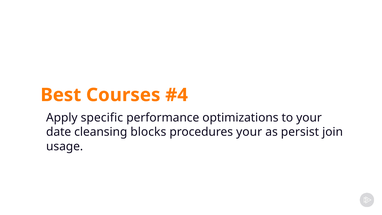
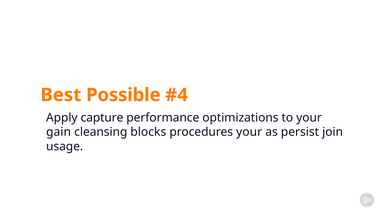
Courses: Courses -> Possible (123, 95)
specific: specific -> capture (102, 118)
date: date -> gain (59, 132)
